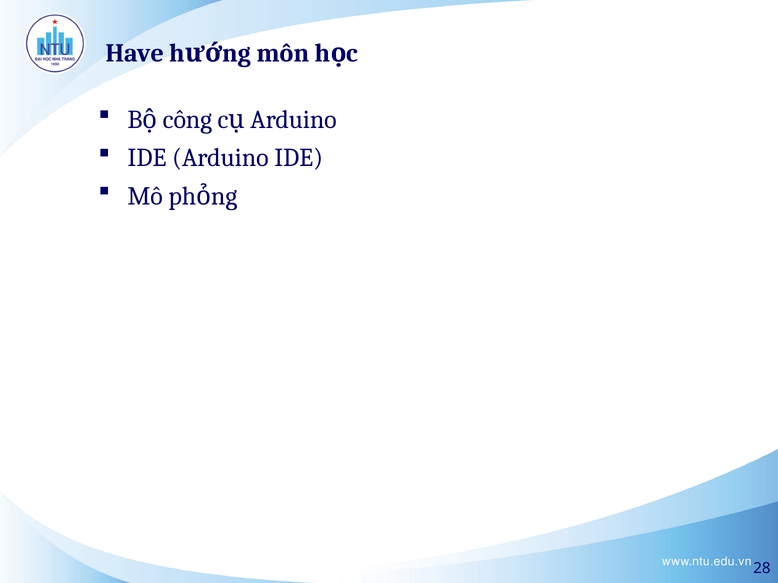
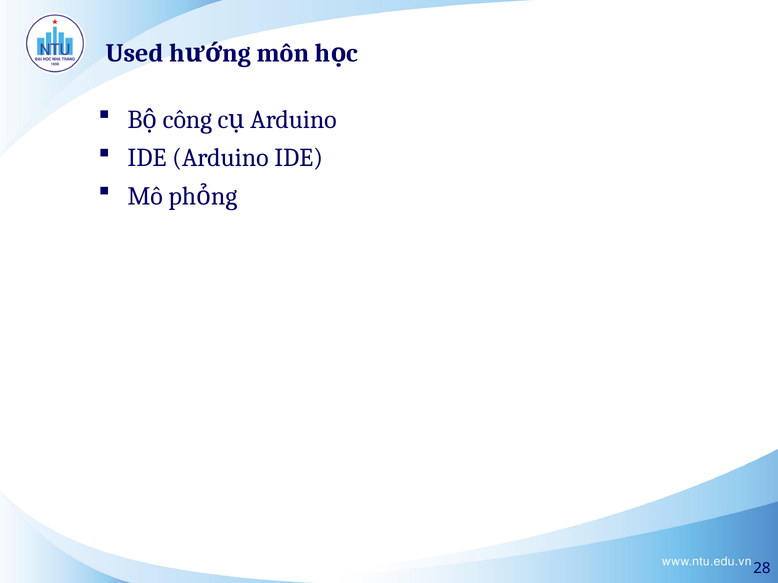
Have: Have -> Used (135, 53)
